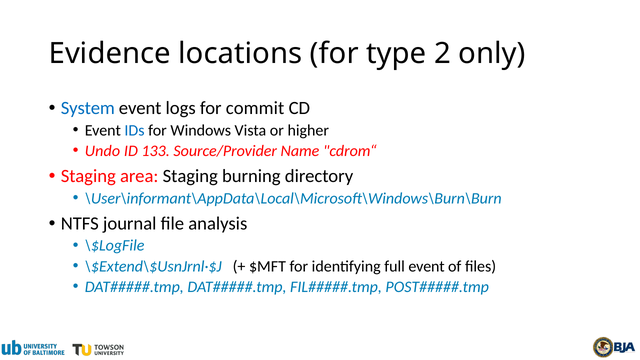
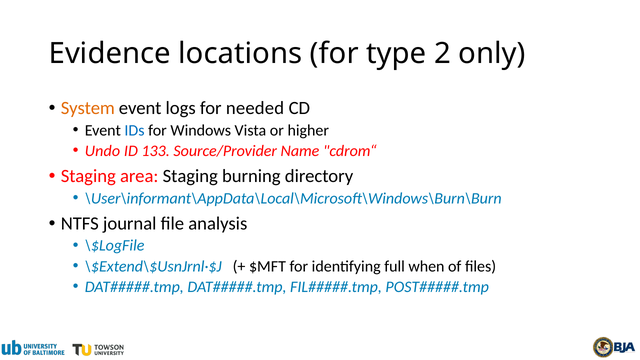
System colour: blue -> orange (88, 108)
commit: commit -> needed (255, 108)
full event: event -> when (426, 266)
